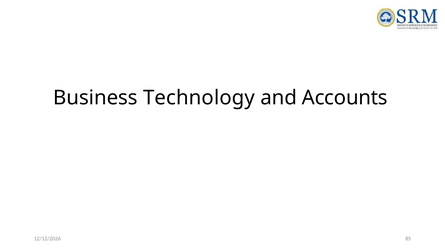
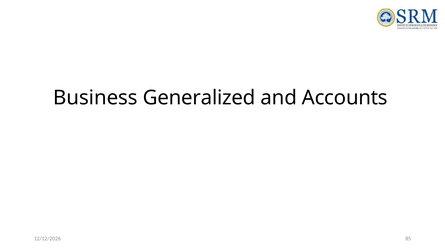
Technology: Technology -> Generalized (199, 98)
